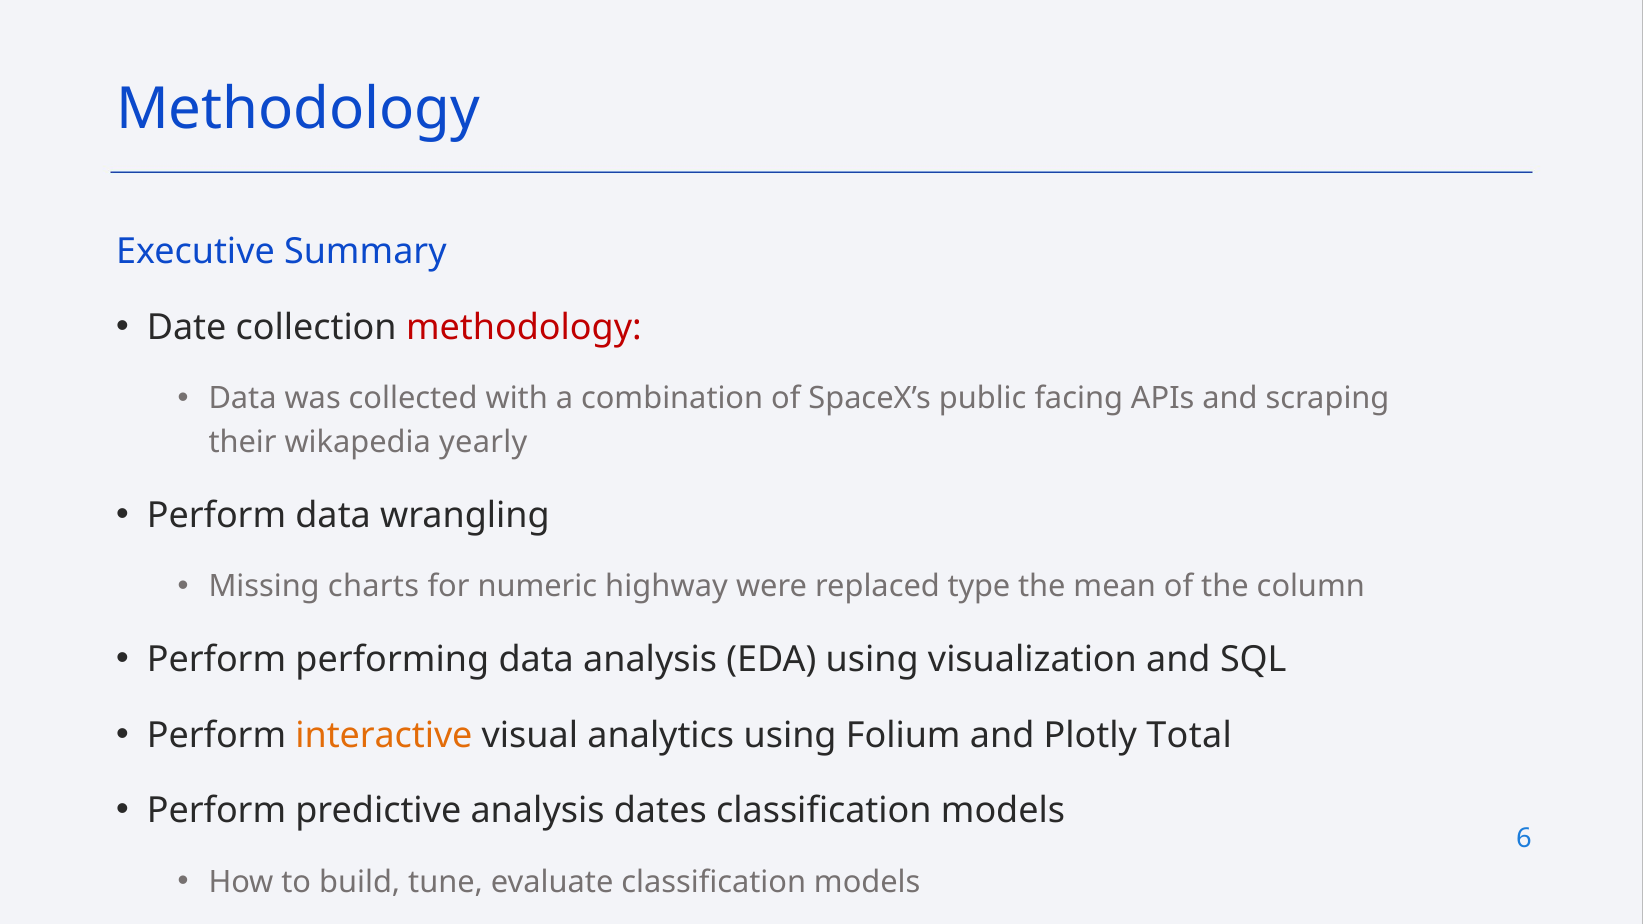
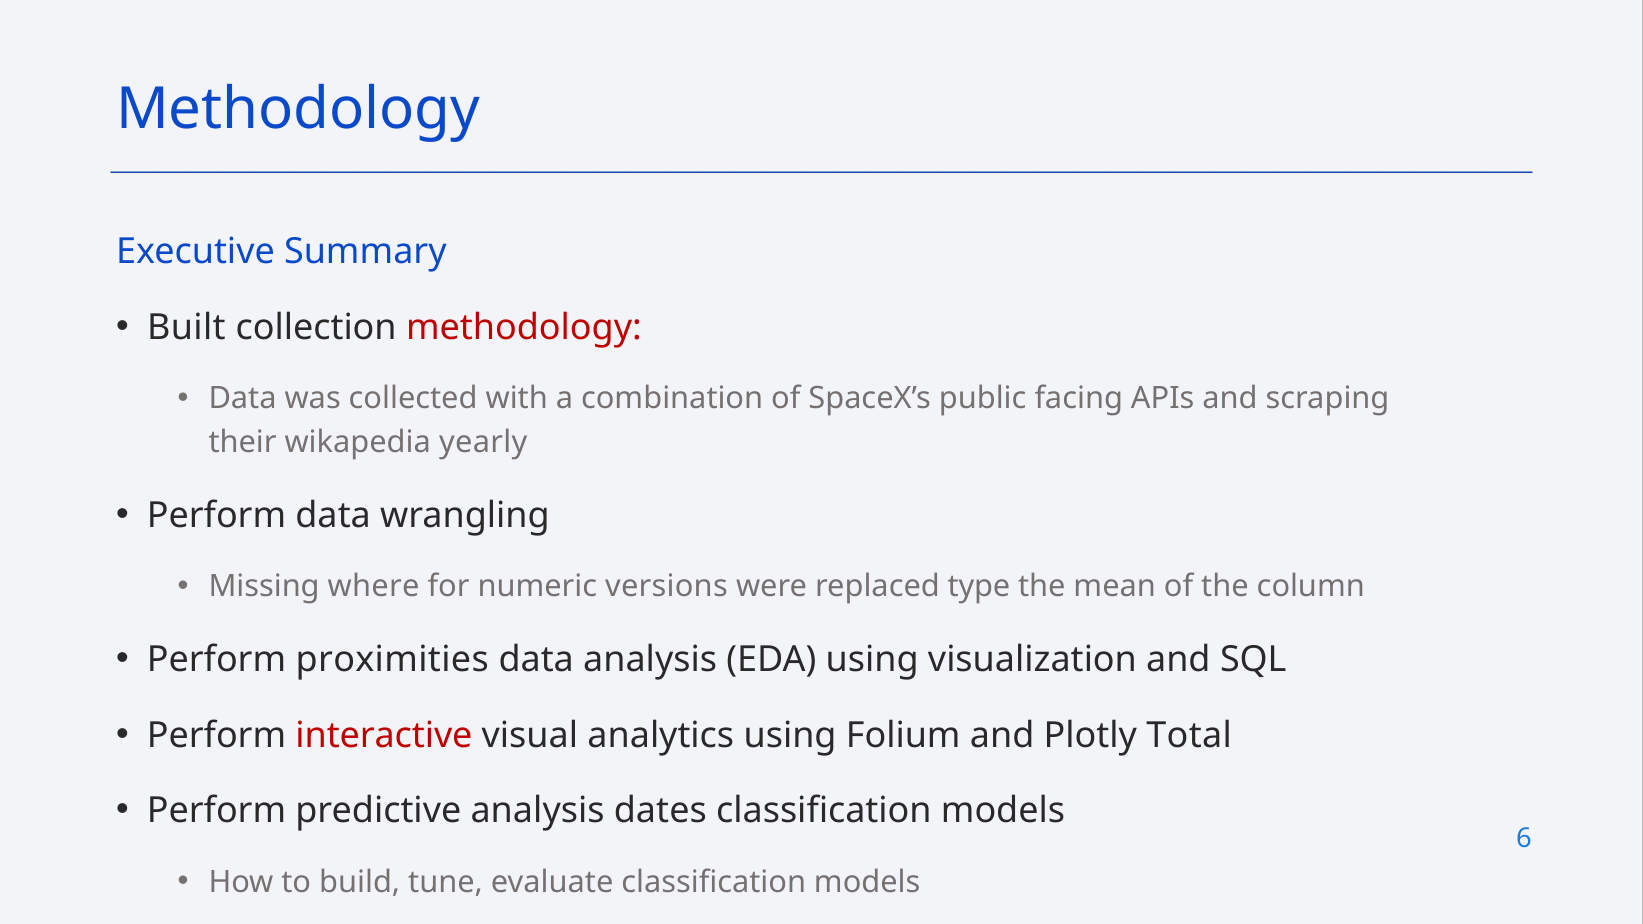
Date: Date -> Built (186, 328)
charts: charts -> where (374, 587)
highway: highway -> versions (666, 587)
performing: performing -> proximities (392, 660)
interactive colour: orange -> red (384, 736)
